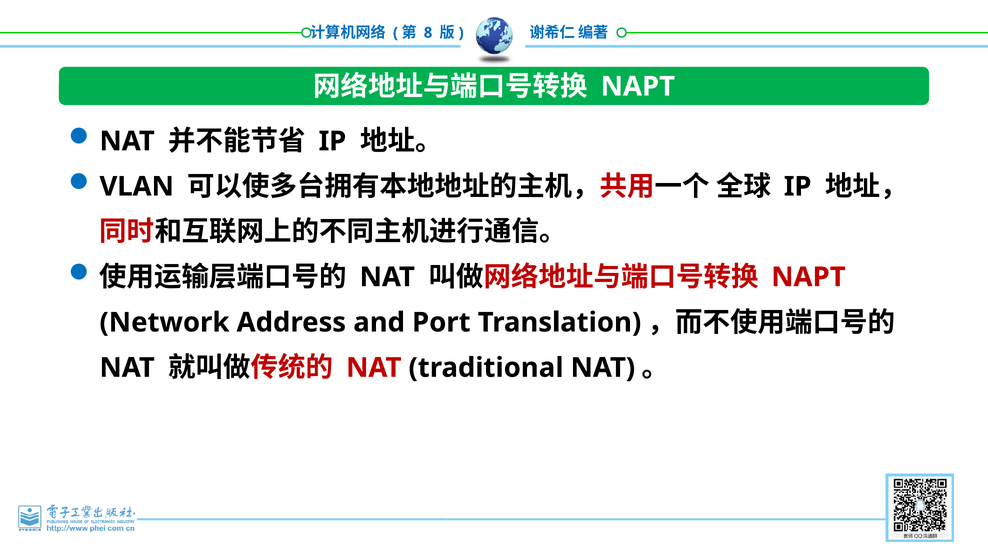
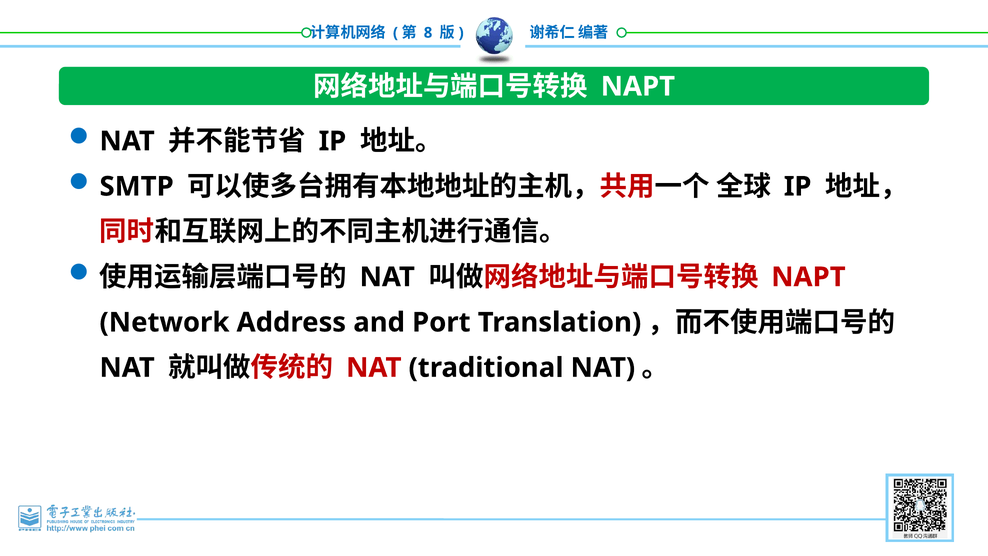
VLAN: VLAN -> SMTP (137, 186)
